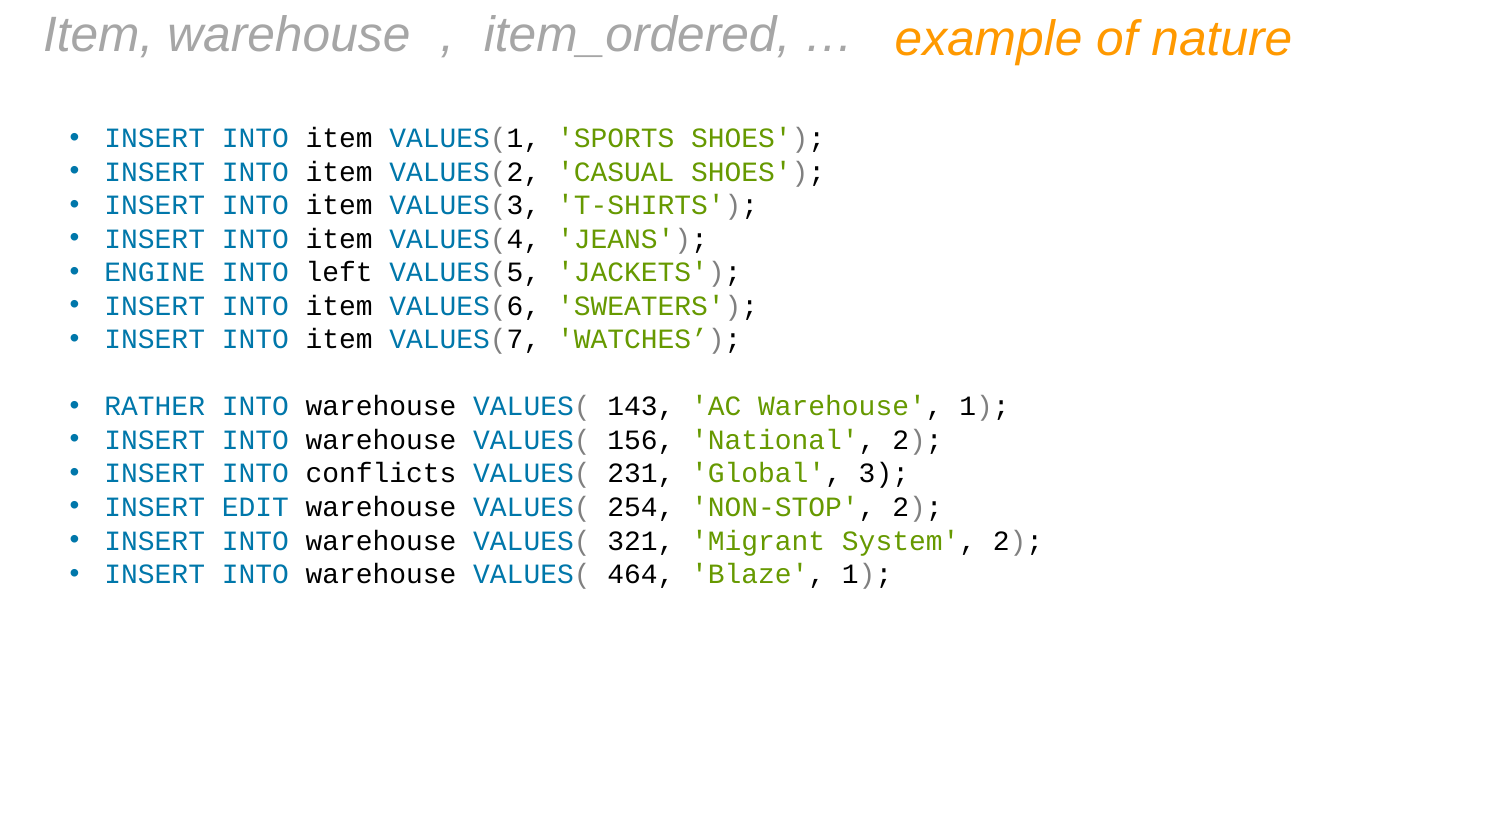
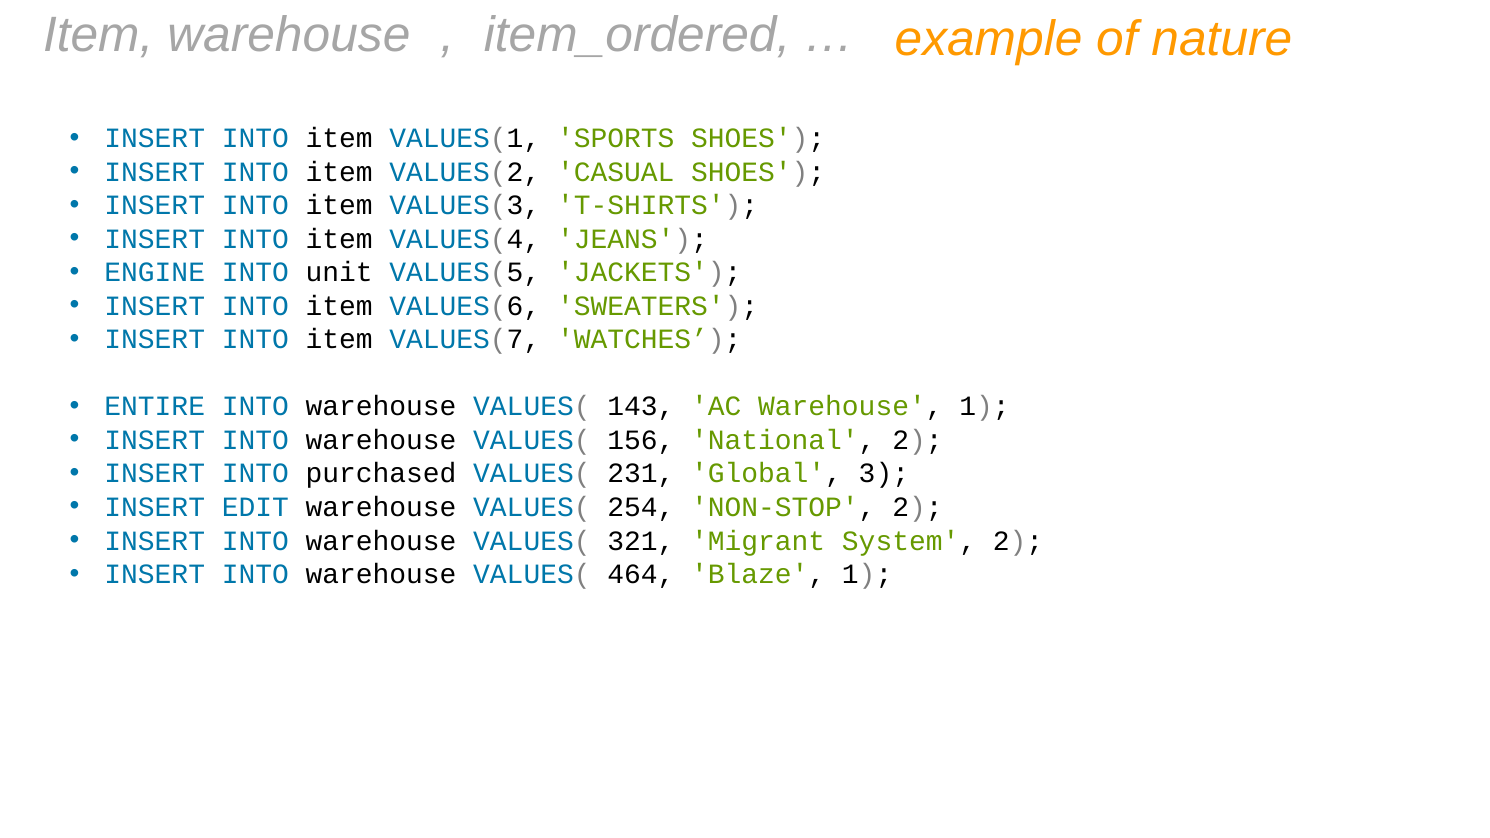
left: left -> unit (339, 273)
RATHER: RATHER -> ENTIRE (155, 407)
conflicts: conflicts -> purchased (381, 474)
